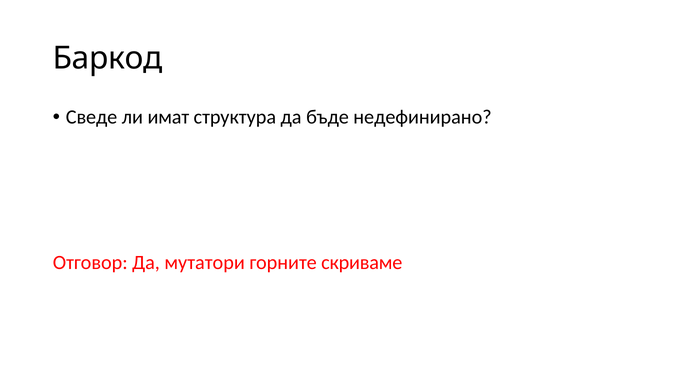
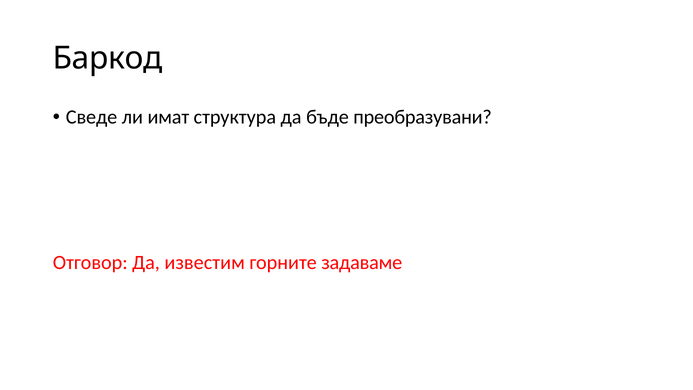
недефинирано: недефинирано -> преобразувани (423, 117)
мутатори: мутатори -> известим (205, 262)
скриваме: скриваме -> задаваме (362, 262)
